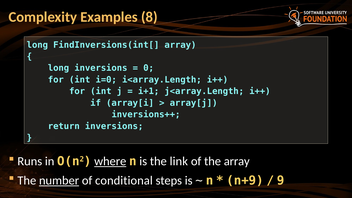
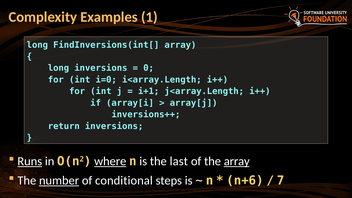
8: 8 -> 1 (149, 17)
Runs underline: none -> present (30, 161)
link: link -> last (179, 161)
array underline: none -> present (237, 161)
n+9: n+9 -> n+6 (245, 181)
9: 9 -> 7 (281, 181)
